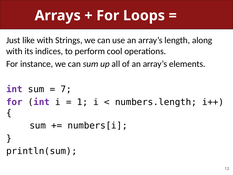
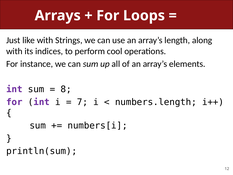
7: 7 -> 8 (66, 89)
1: 1 -> 7 (82, 102)
